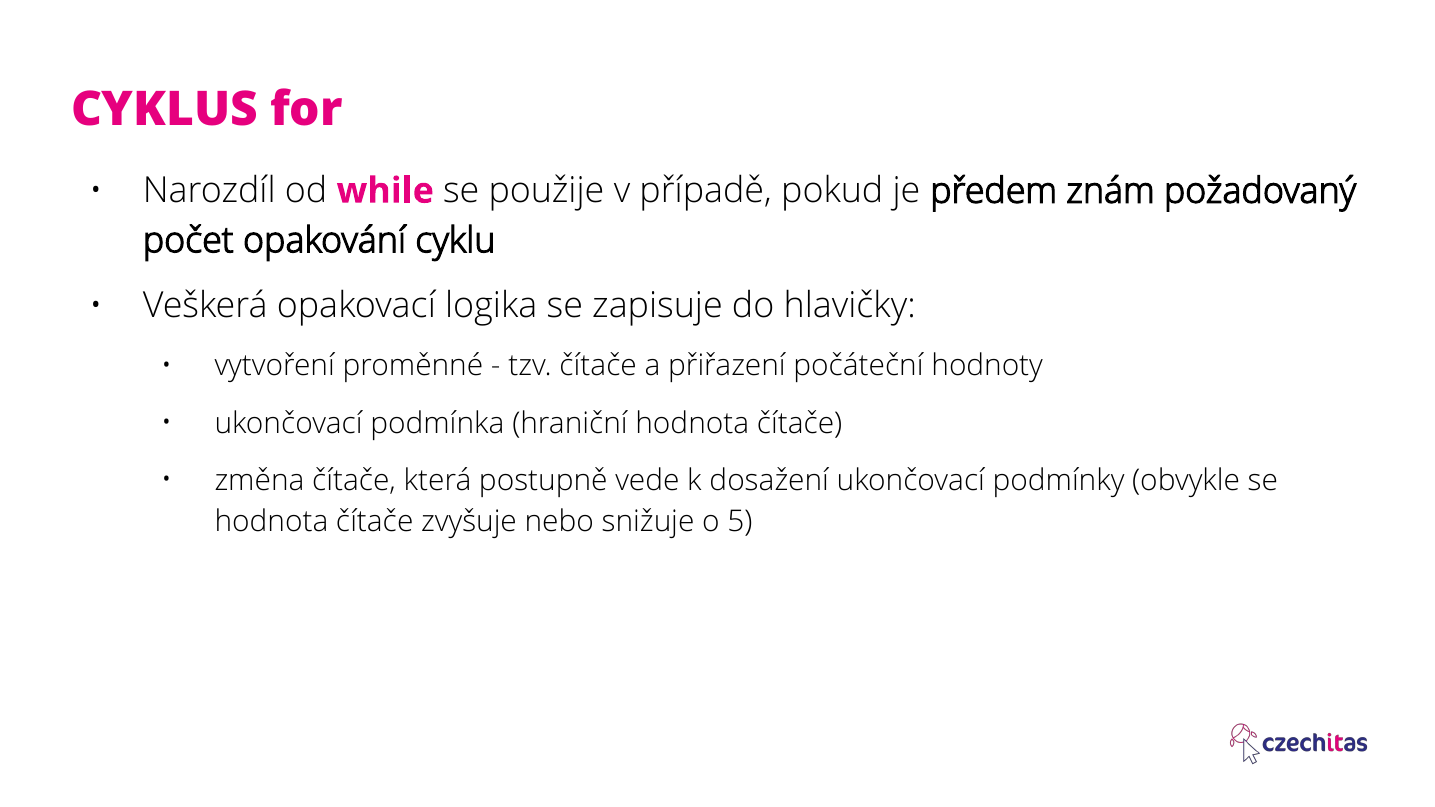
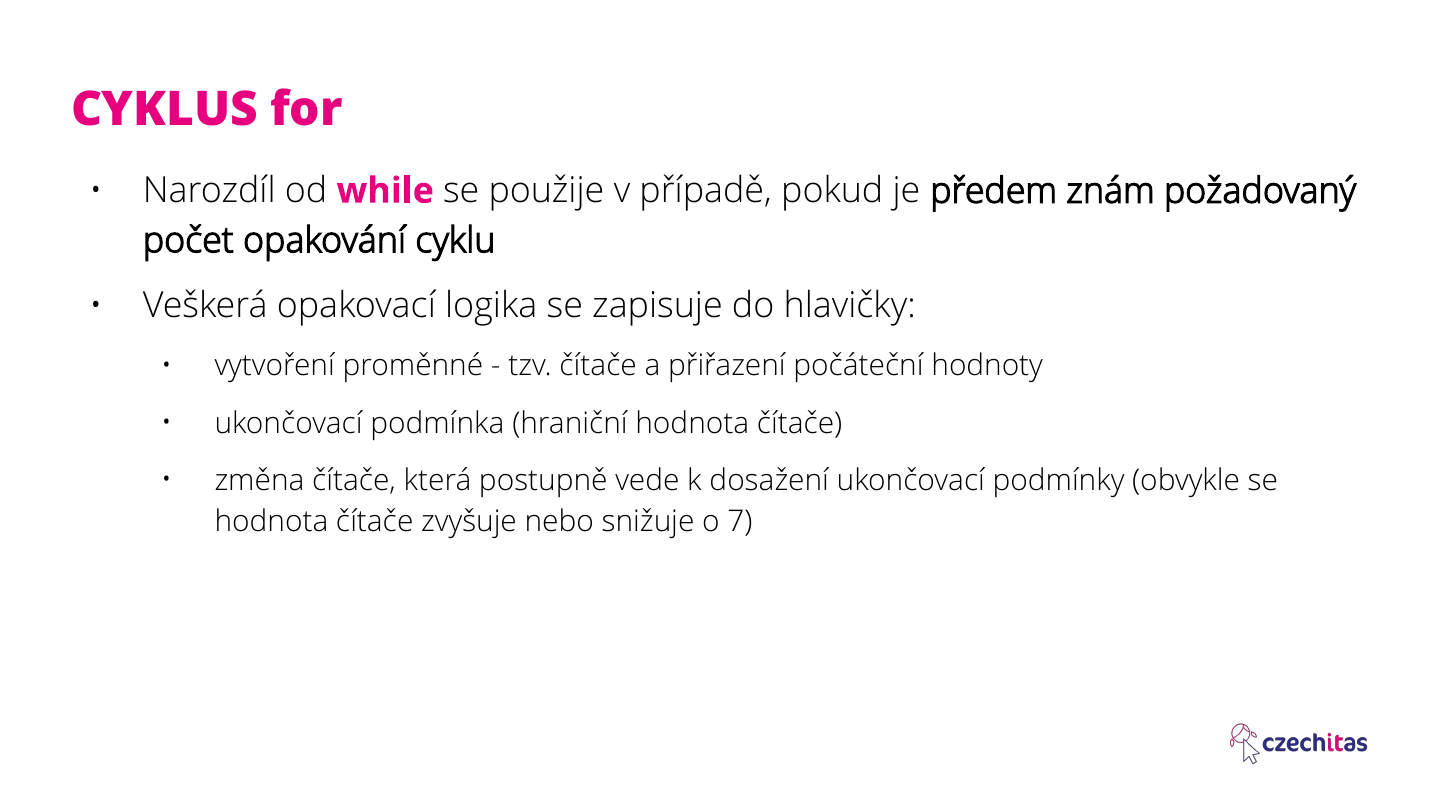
5: 5 -> 7 (740, 522)
